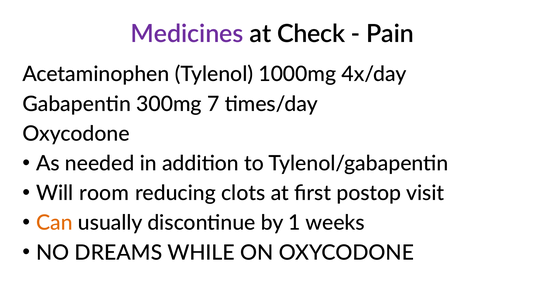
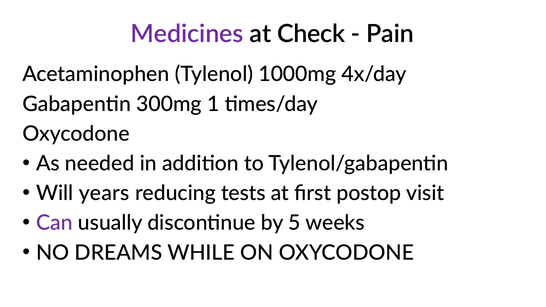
7: 7 -> 1 (213, 104)
room: room -> years (104, 193)
clots: clots -> tests (243, 193)
Can colour: orange -> purple (54, 223)
1: 1 -> 5 (294, 223)
